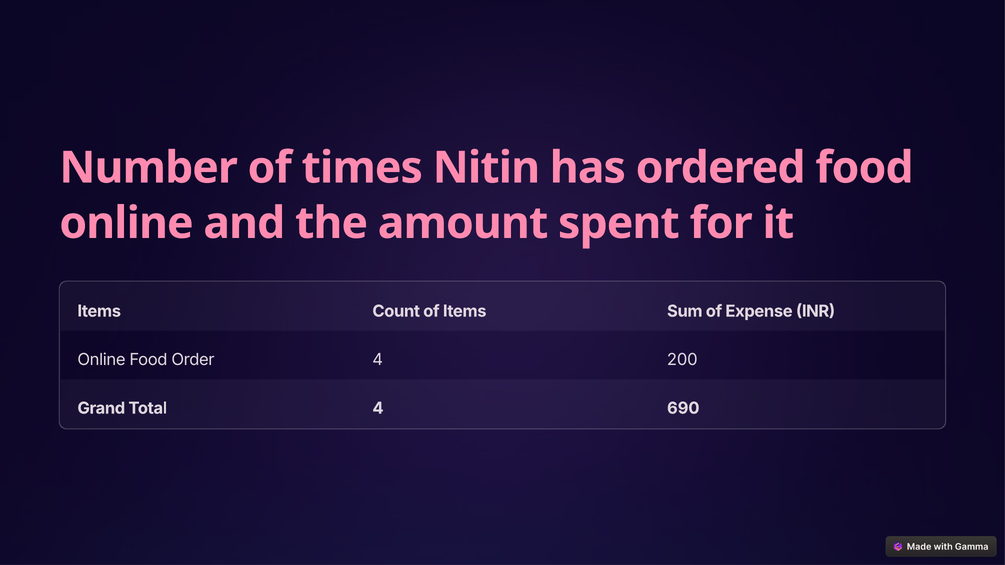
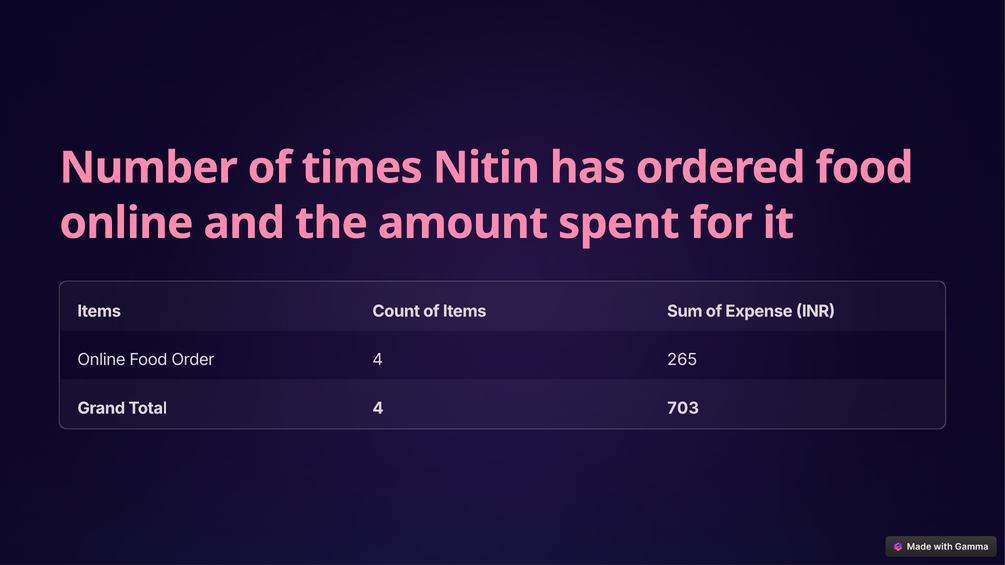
200: 200 -> 265 (682, 360)
690: 690 -> 703 (683, 408)
